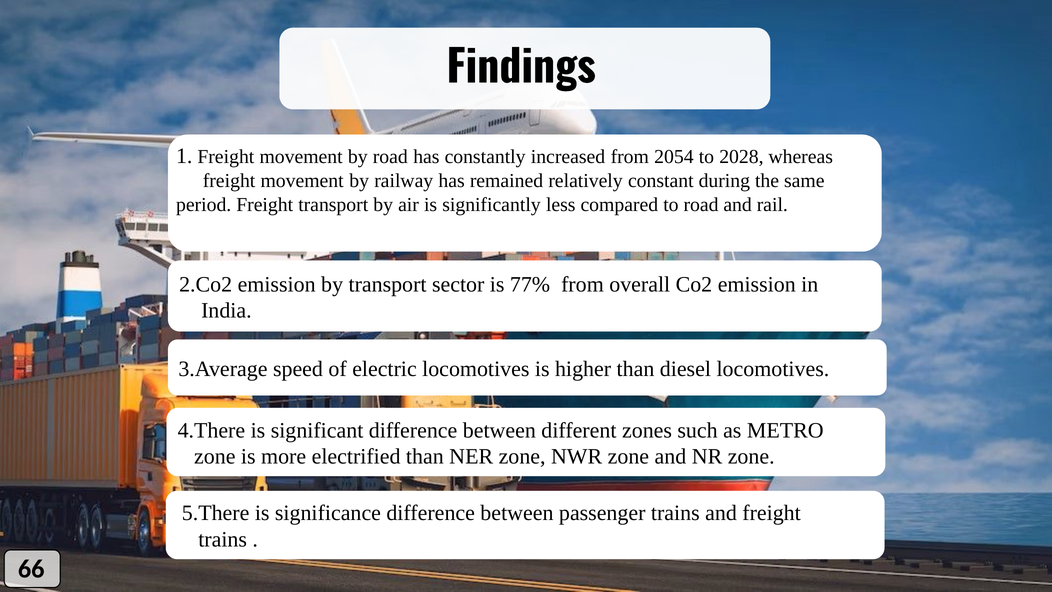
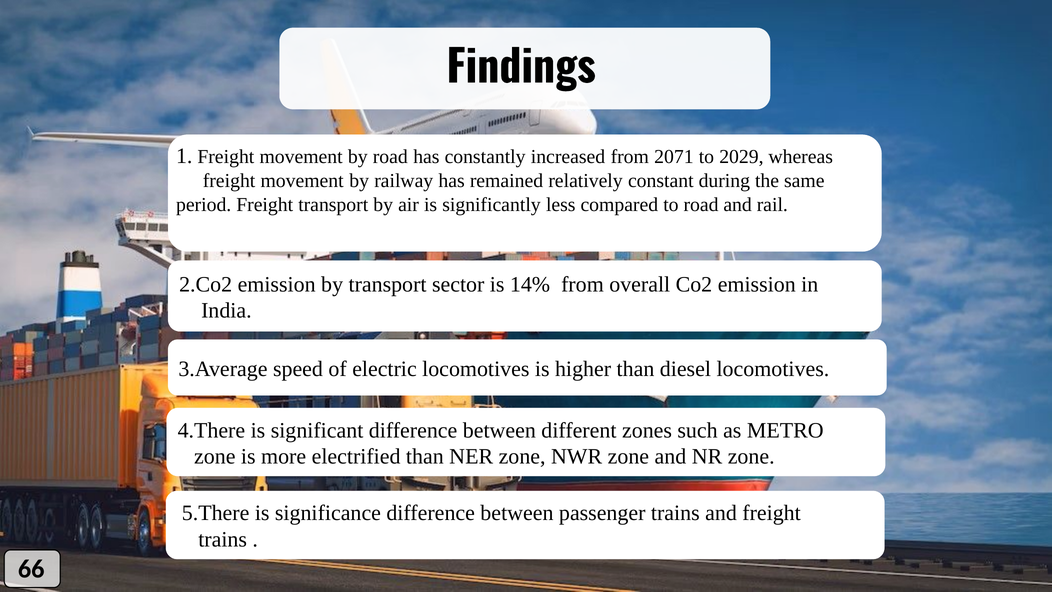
2054: 2054 -> 2071 (674, 157)
2028: 2028 -> 2029 (741, 157)
77%: 77% -> 14% (530, 284)
